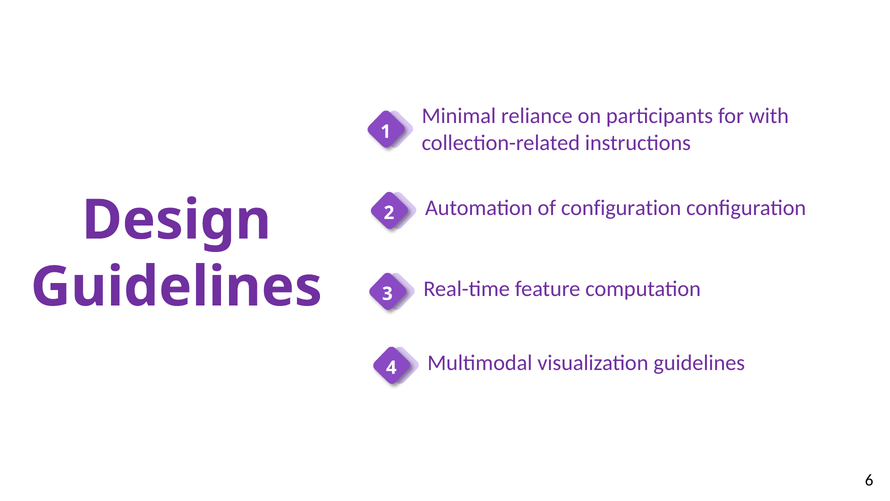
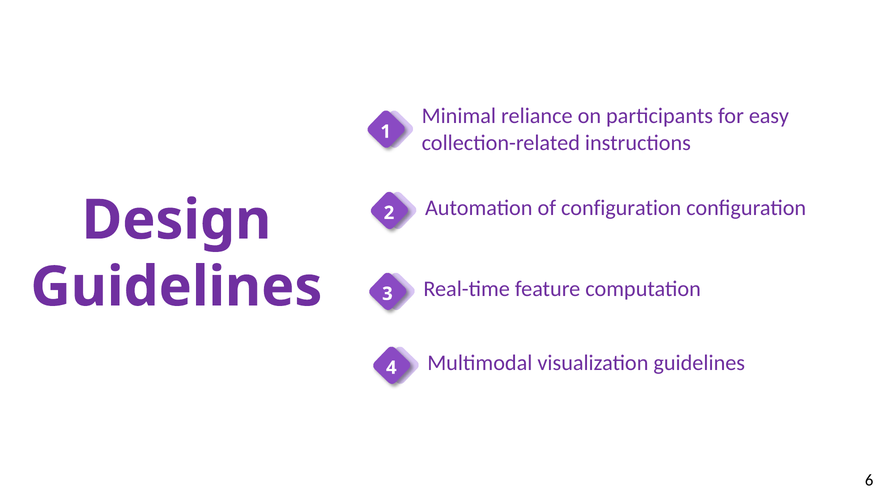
with: with -> easy (769, 116)
